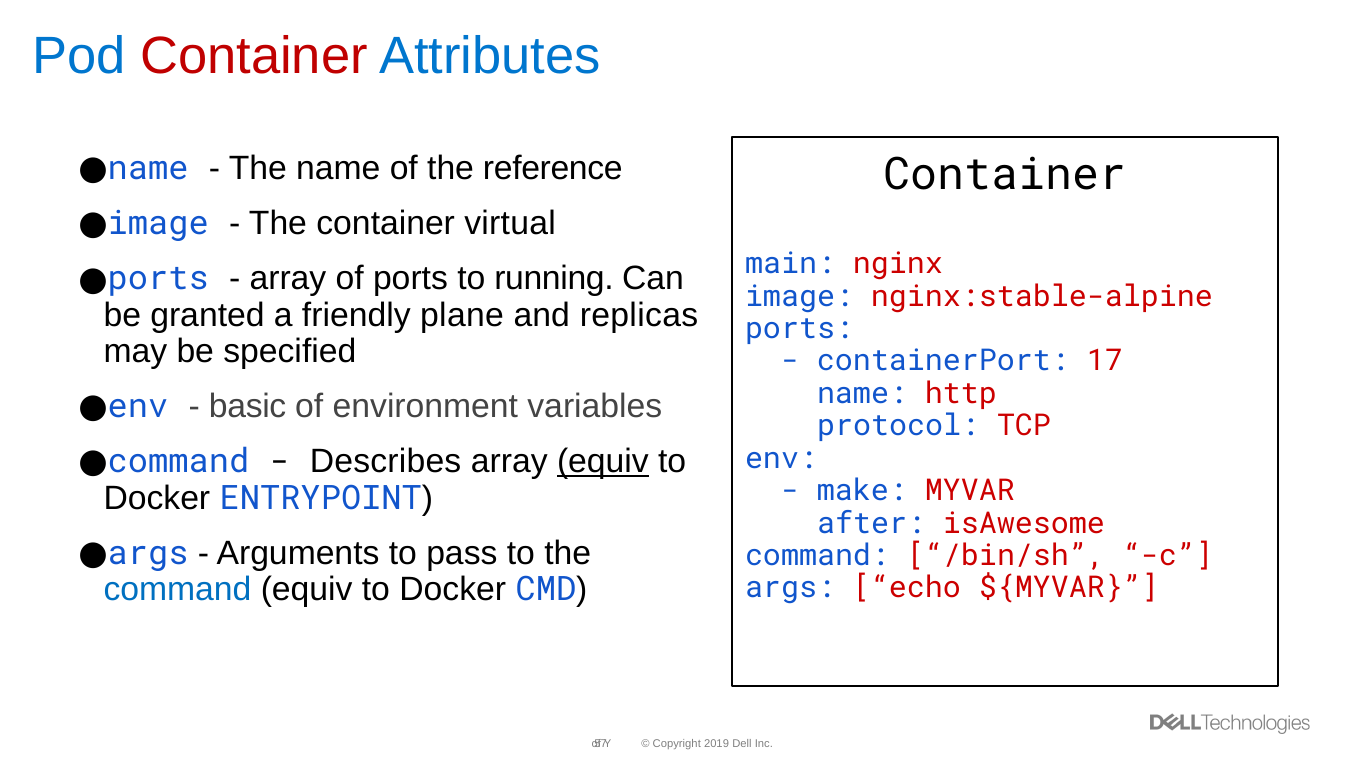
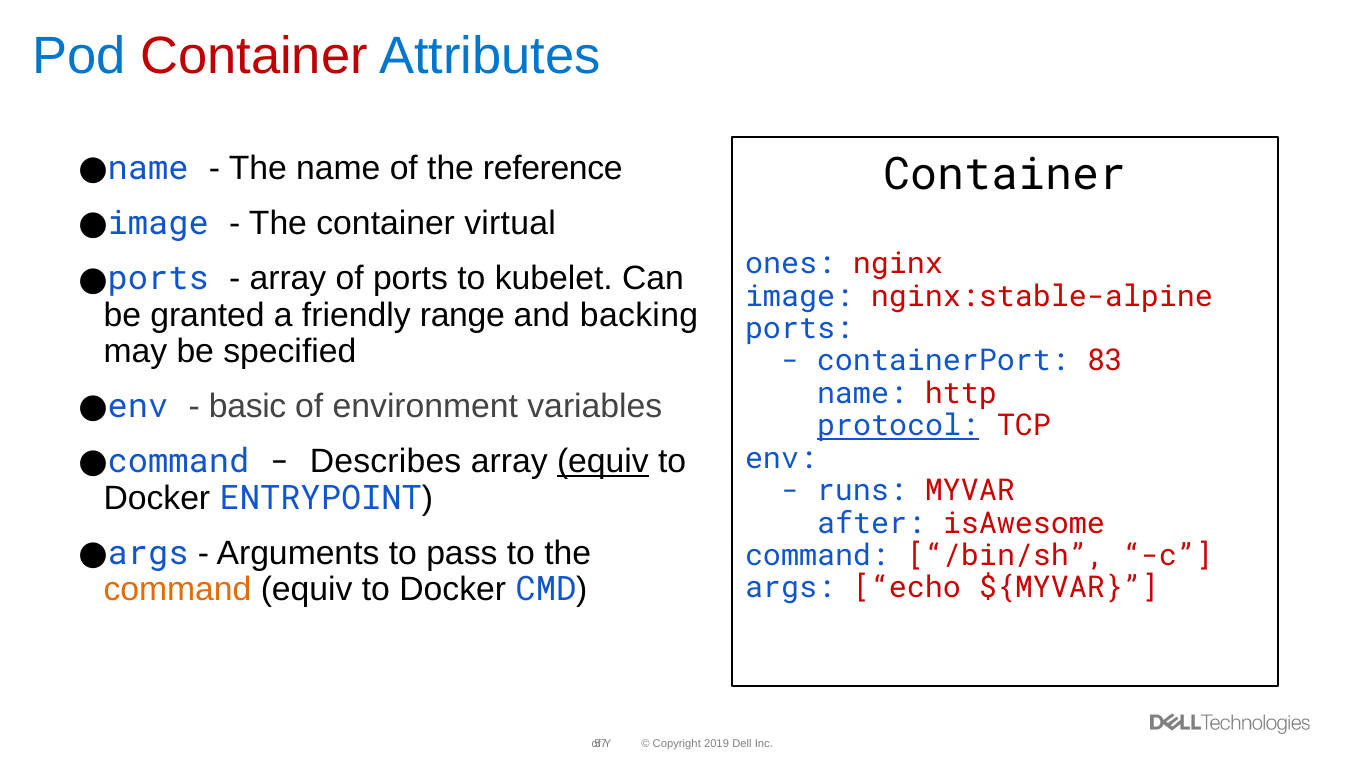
main: main -> ones (790, 264)
running: running -> kubelet (554, 279)
plane: plane -> range (462, 315)
replicas: replicas -> backing (639, 315)
17: 17 -> 83 (1105, 361)
protocol underline: none -> present (898, 426)
make: make -> runs (862, 491)
command colour: blue -> orange (177, 590)
